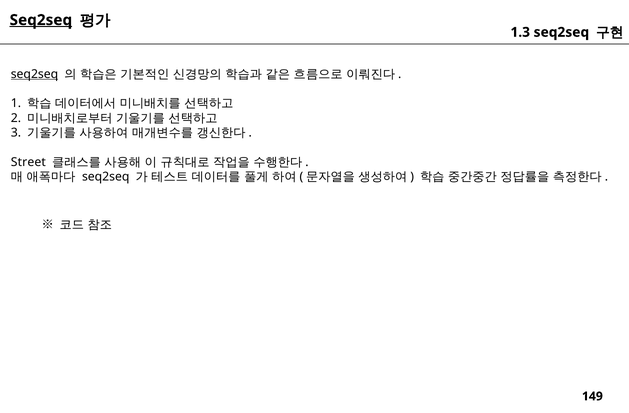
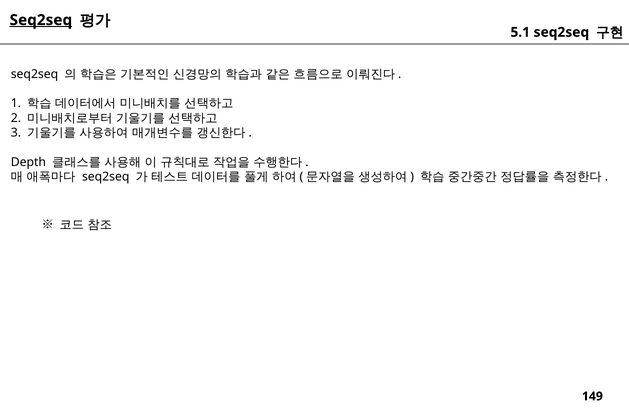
1.3: 1.3 -> 5.1 (520, 32)
seq2seq underline: present -> none (34, 74)
Street: Street -> Depth (28, 162)
